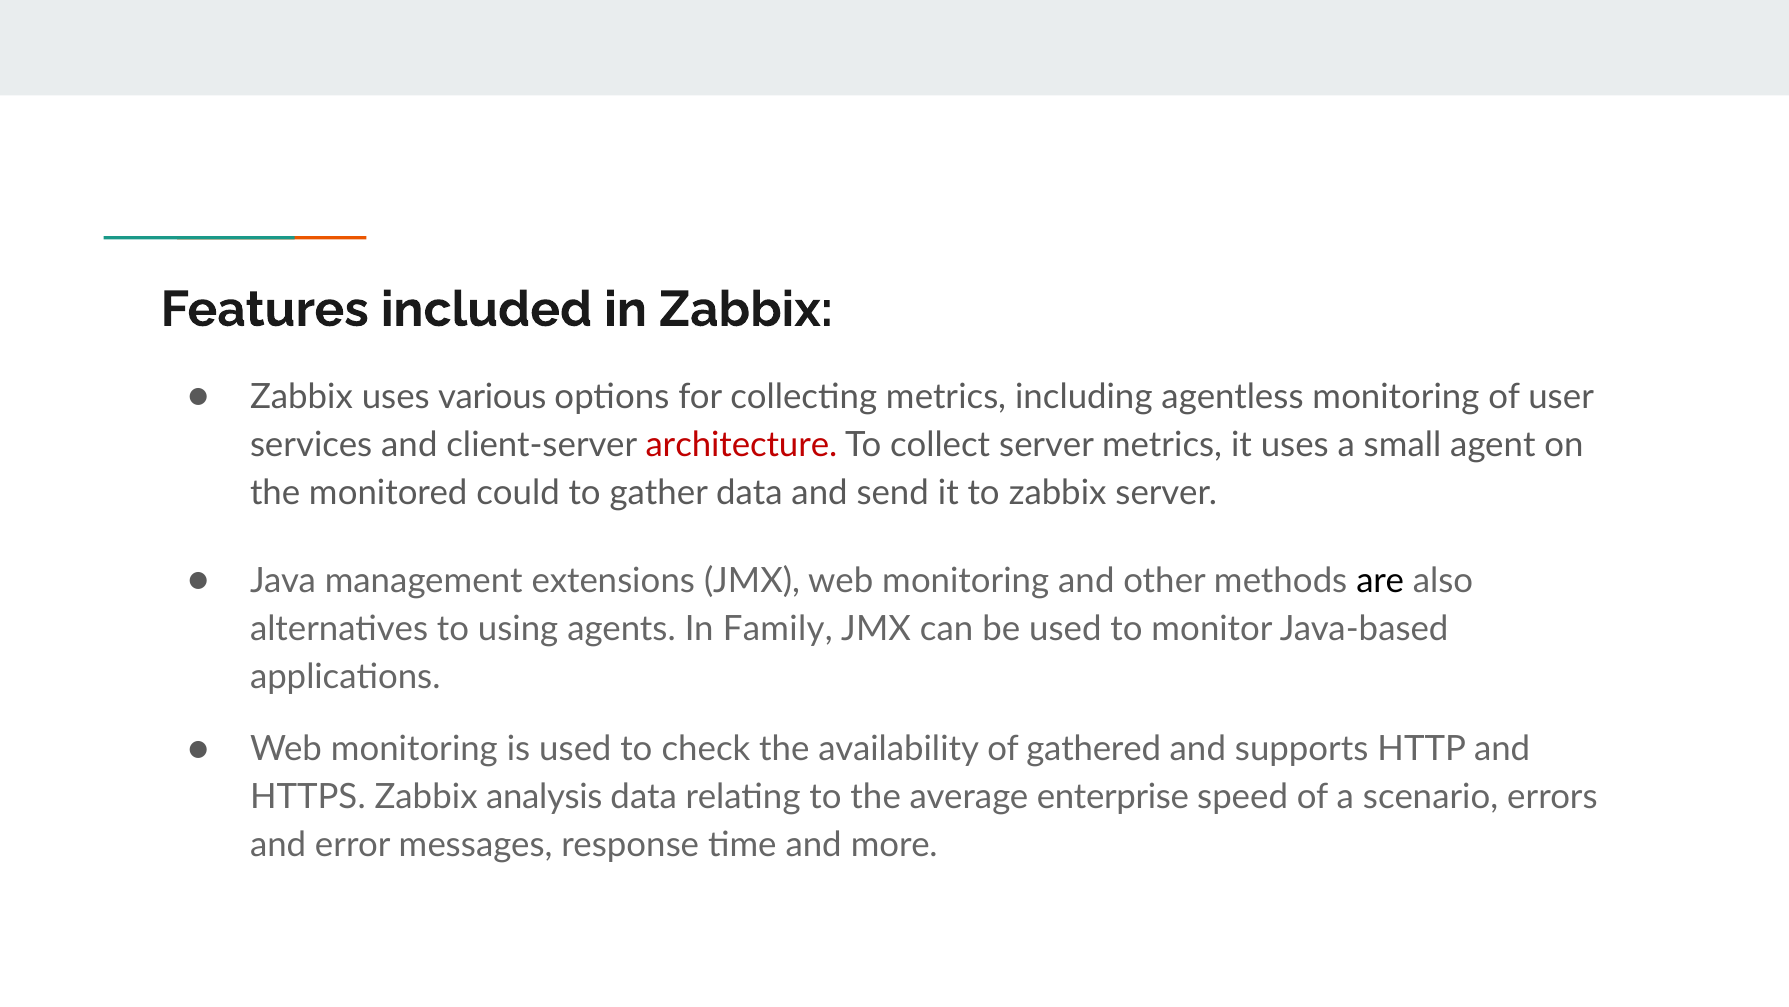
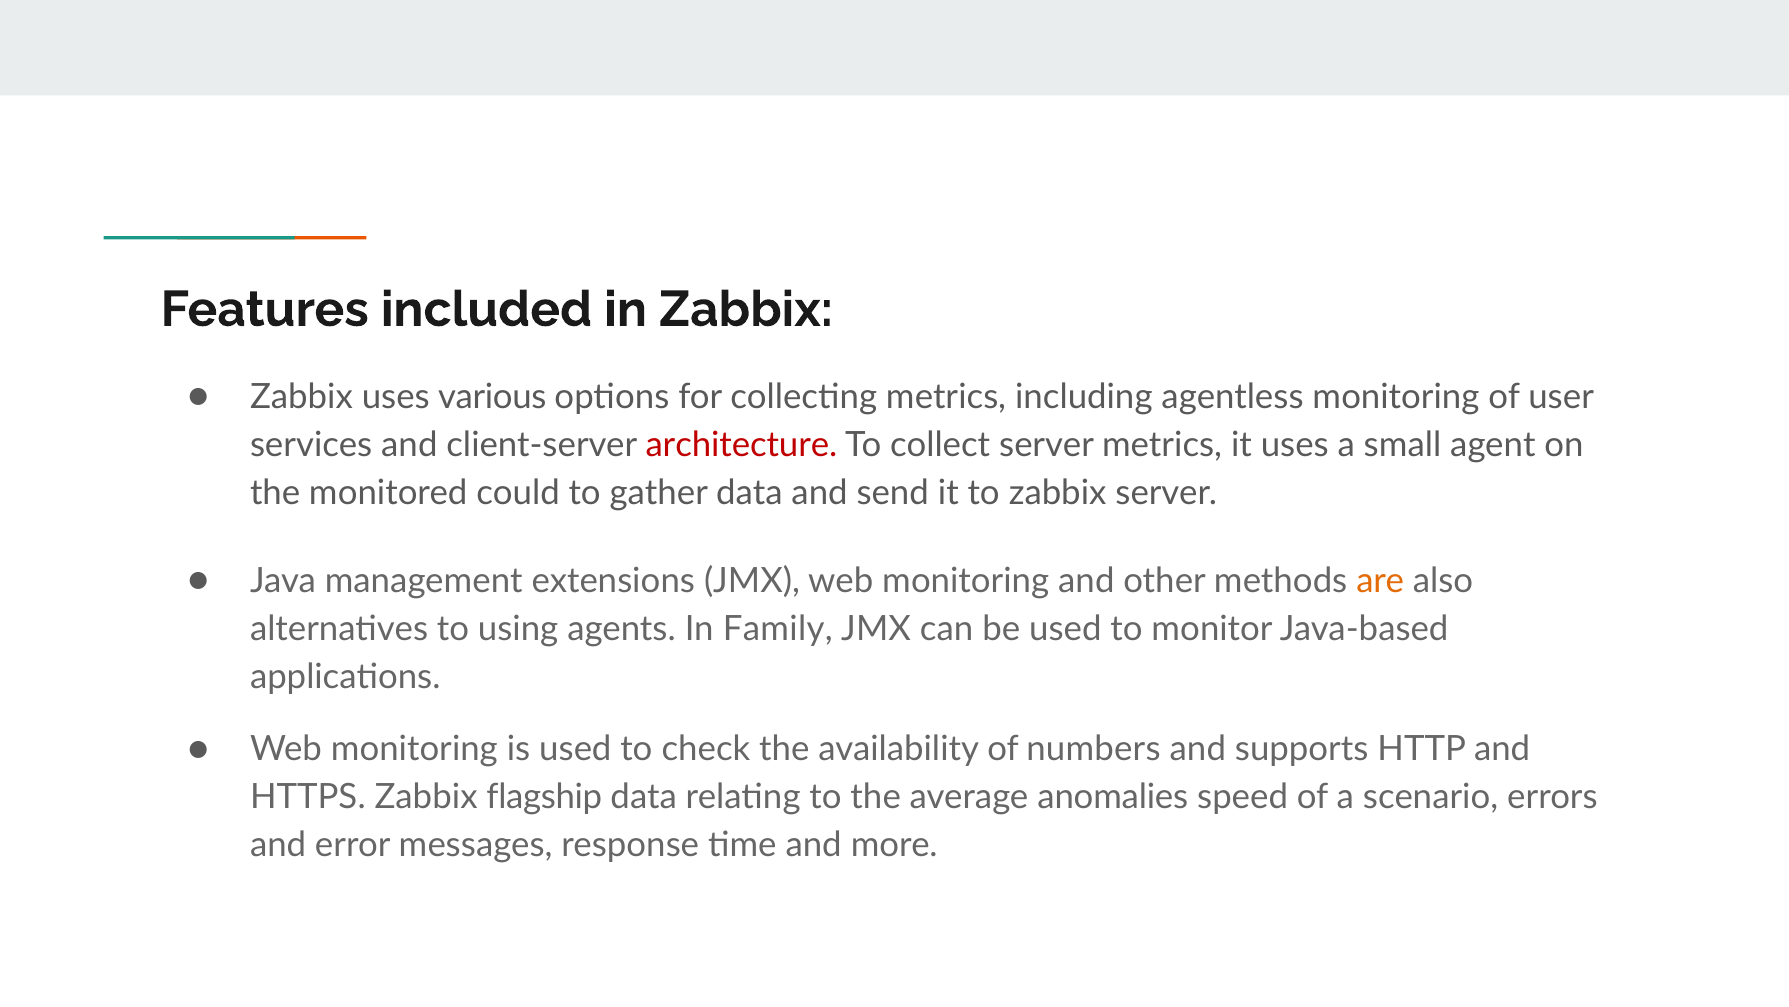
are colour: black -> orange (1380, 580)
gathered: gathered -> numbers (1094, 749)
analysis: analysis -> flagship (544, 797)
enterprise: enterprise -> anomalies (1113, 797)
